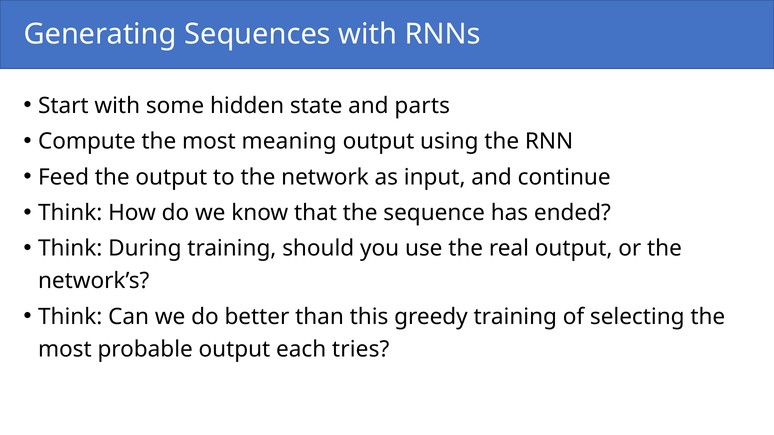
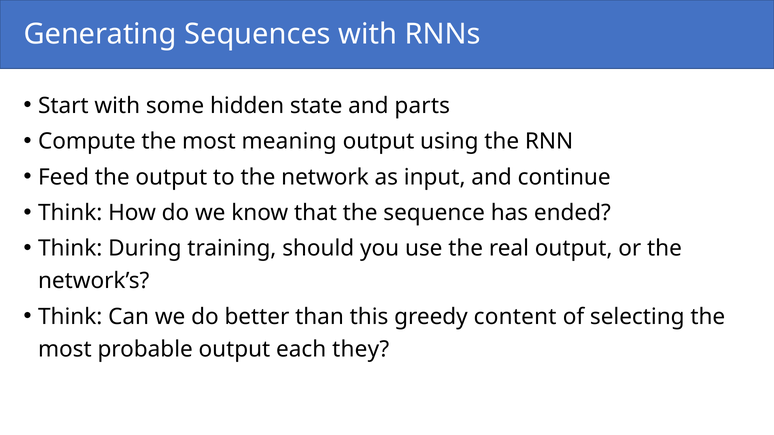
greedy training: training -> content (515, 317)
tries: tries -> they (361, 350)
